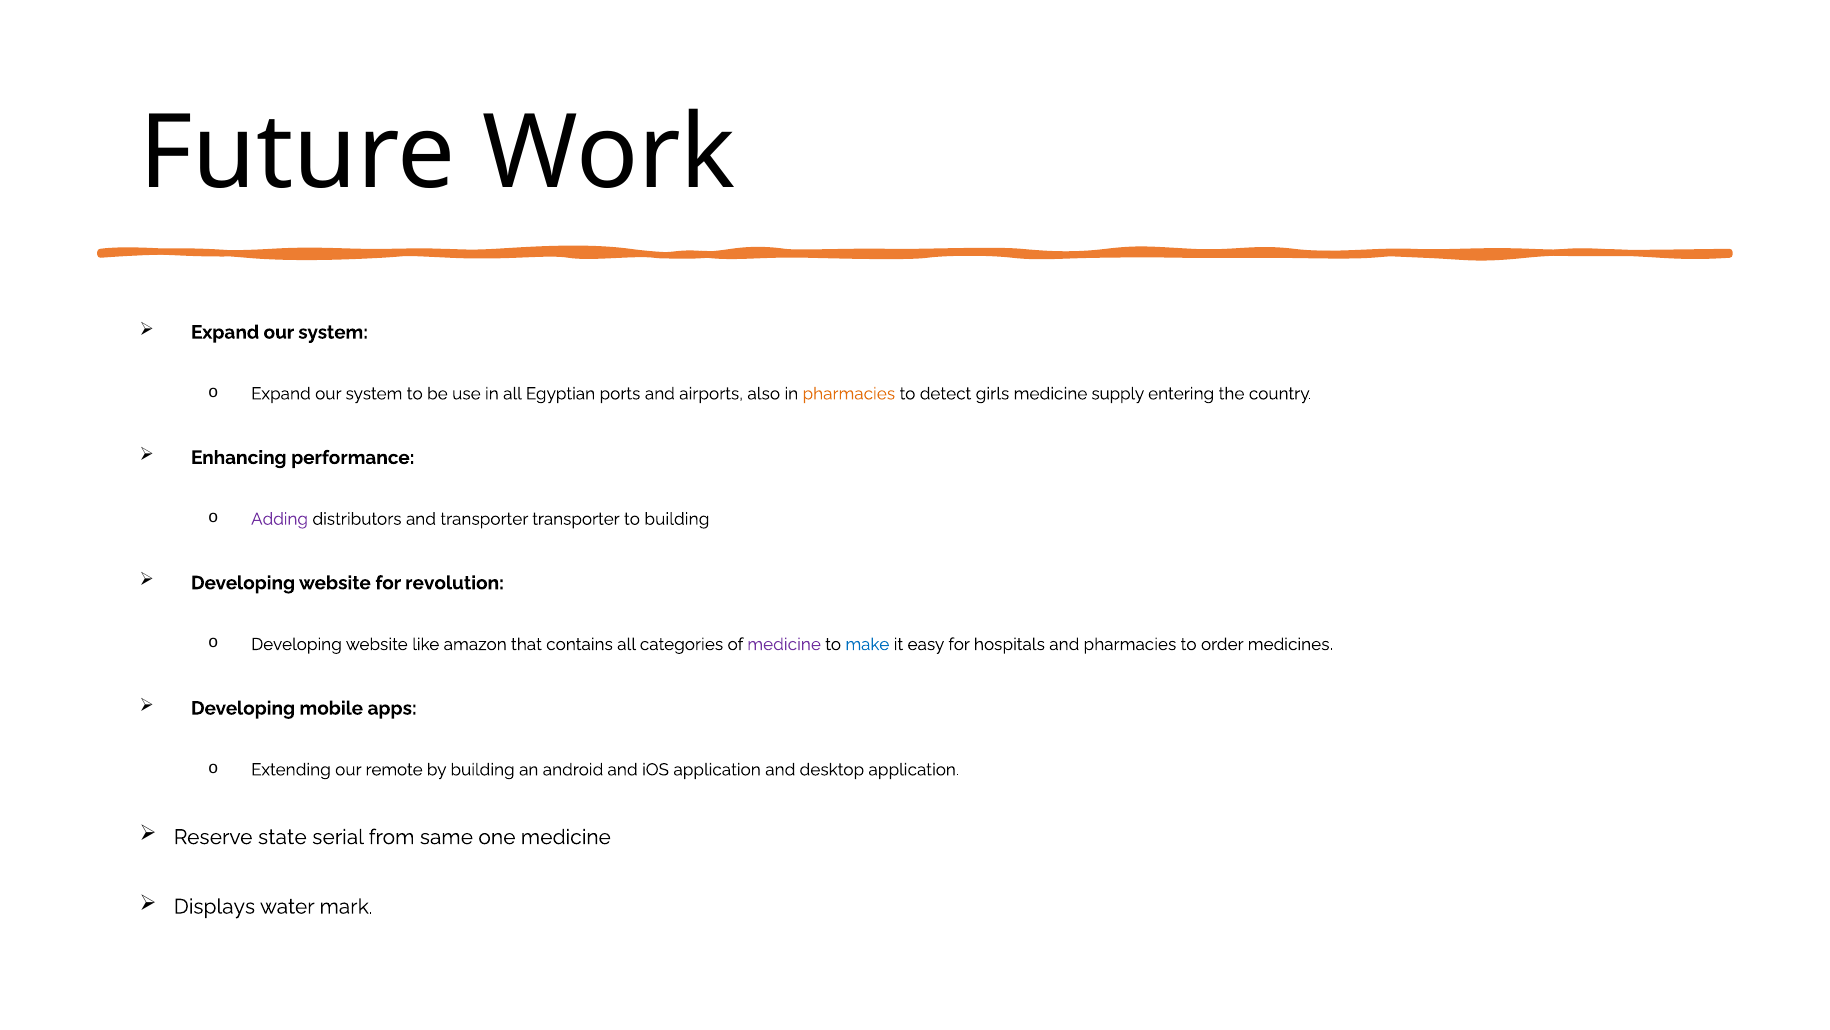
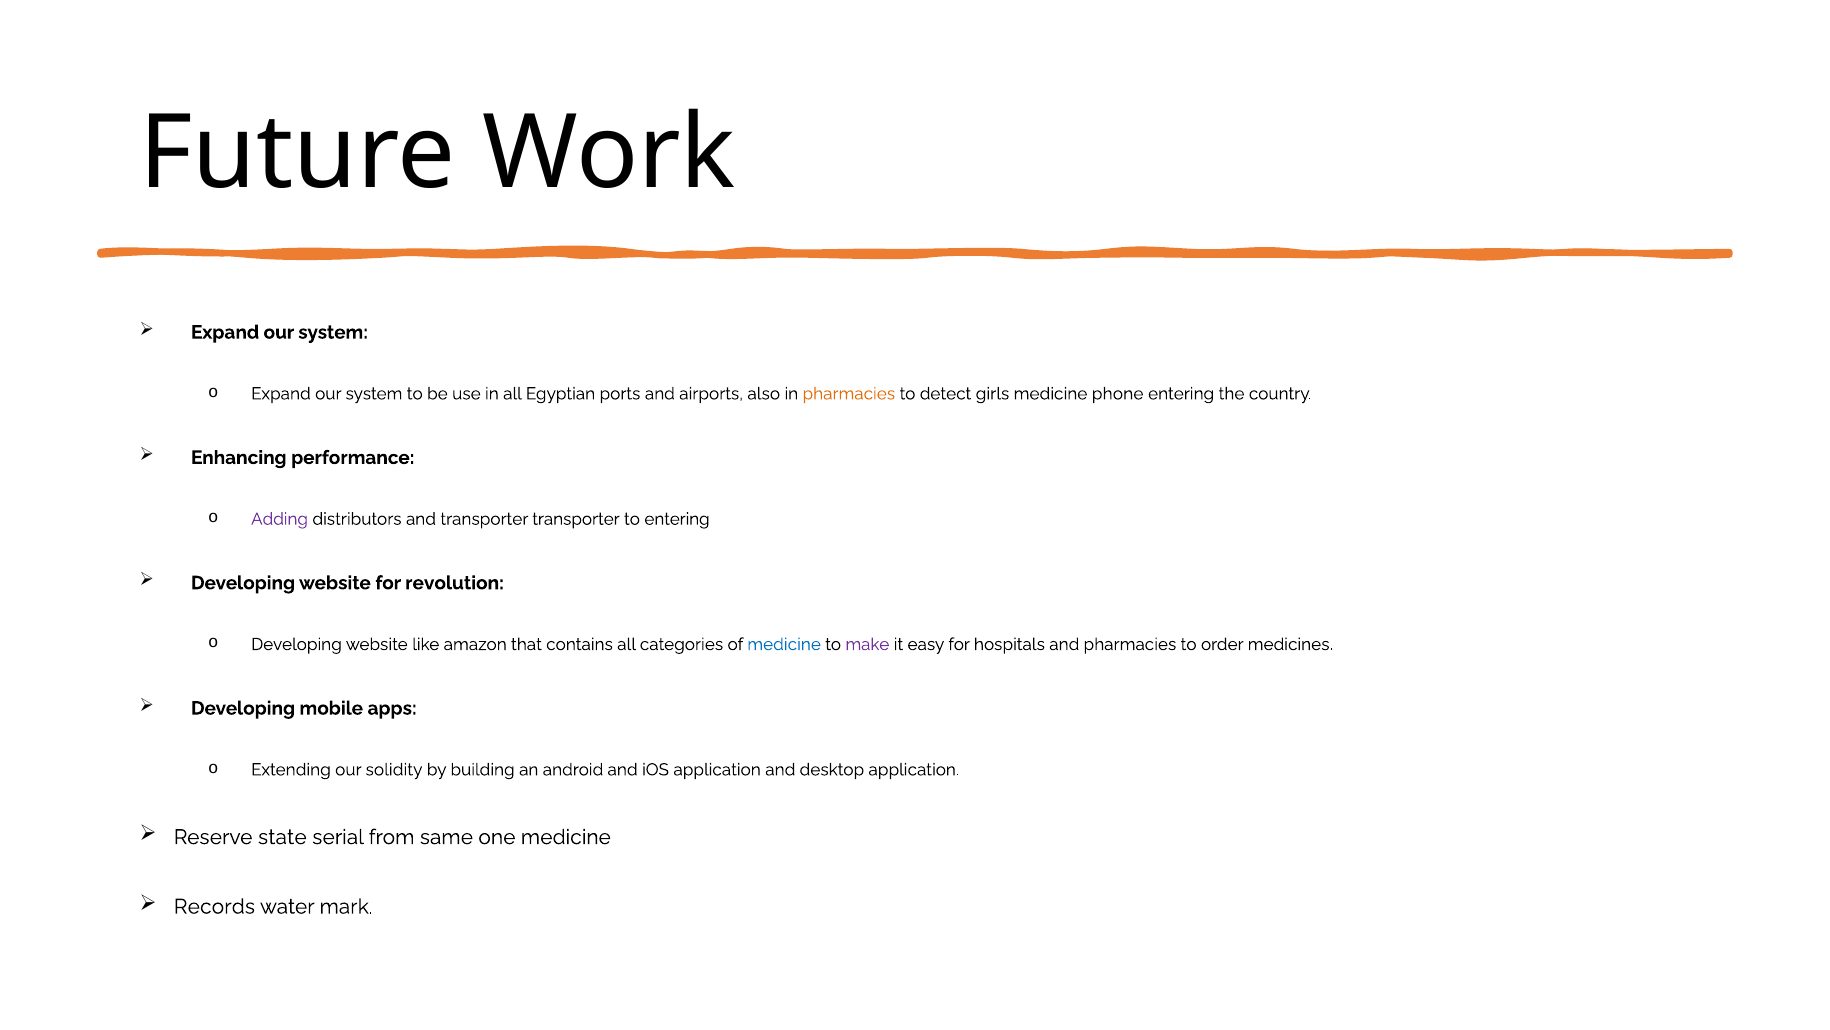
supply: supply -> phone (1118, 393)
to building: building -> entering (677, 519)
medicine colour: purple -> blue (784, 644)
make colour: blue -> purple (867, 644)
remote: remote -> solidity (394, 769)
Displays: Displays -> Records (214, 906)
